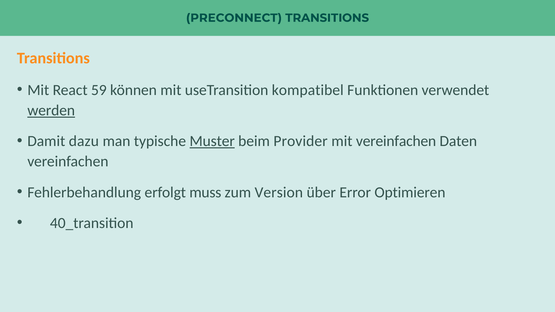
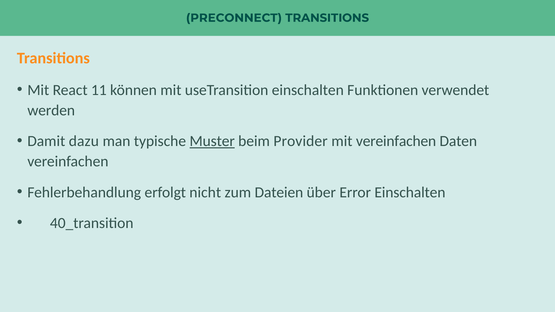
59: 59 -> 11 (99, 90)
useTransition kompatibel: kompatibel -> einschalten (308, 90)
werden underline: present -> none (51, 111)
muss: muss -> nicht (205, 192)
Version: Version -> Dateien (279, 192)
Error Optimieren: Optimieren -> Einschalten (410, 192)
